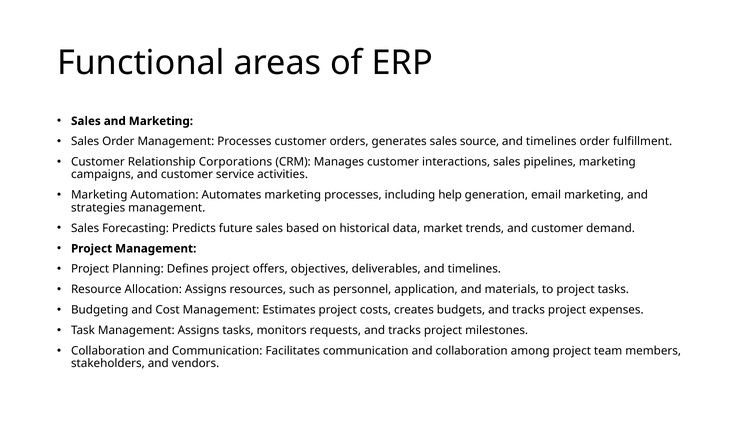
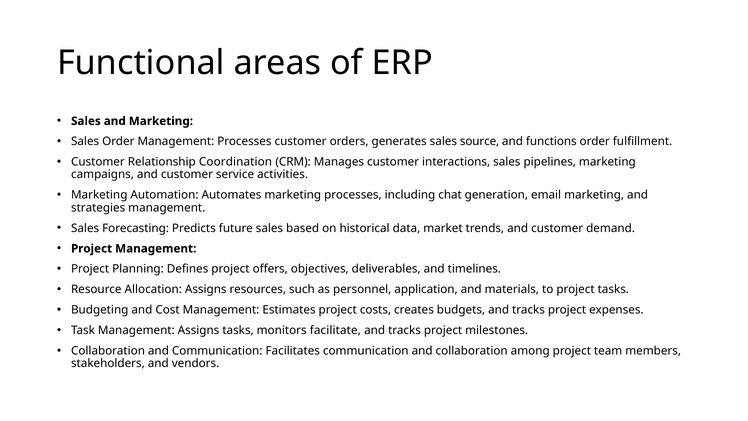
timelines: timelines -> functions (551, 141)
Corporations: Corporations -> Coordination (236, 162)
help: help -> chat (450, 195)
requests: requests -> facilitate (335, 330)
